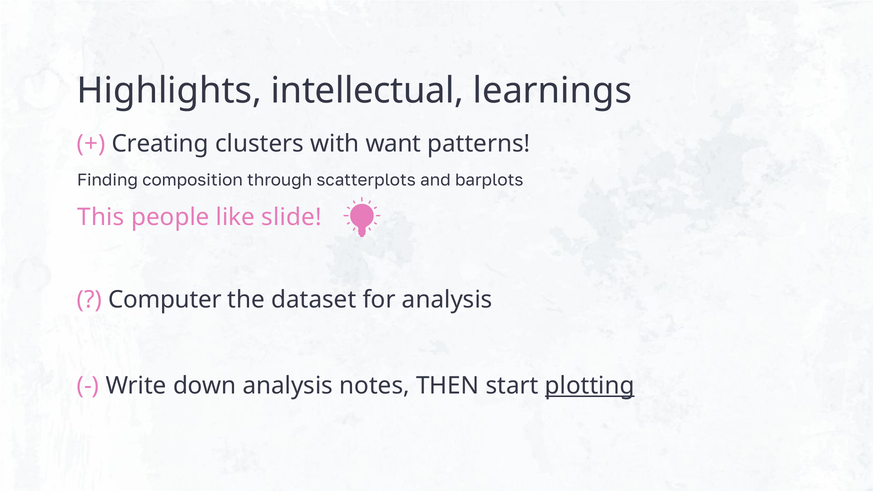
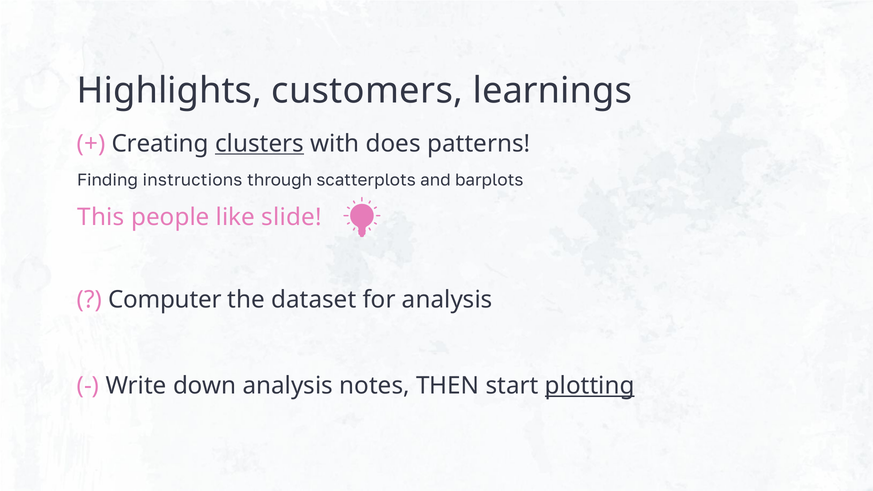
intellectual: intellectual -> customers (367, 91)
clusters underline: none -> present (260, 144)
want: want -> does (393, 144)
composition: composition -> instructions (192, 180)
